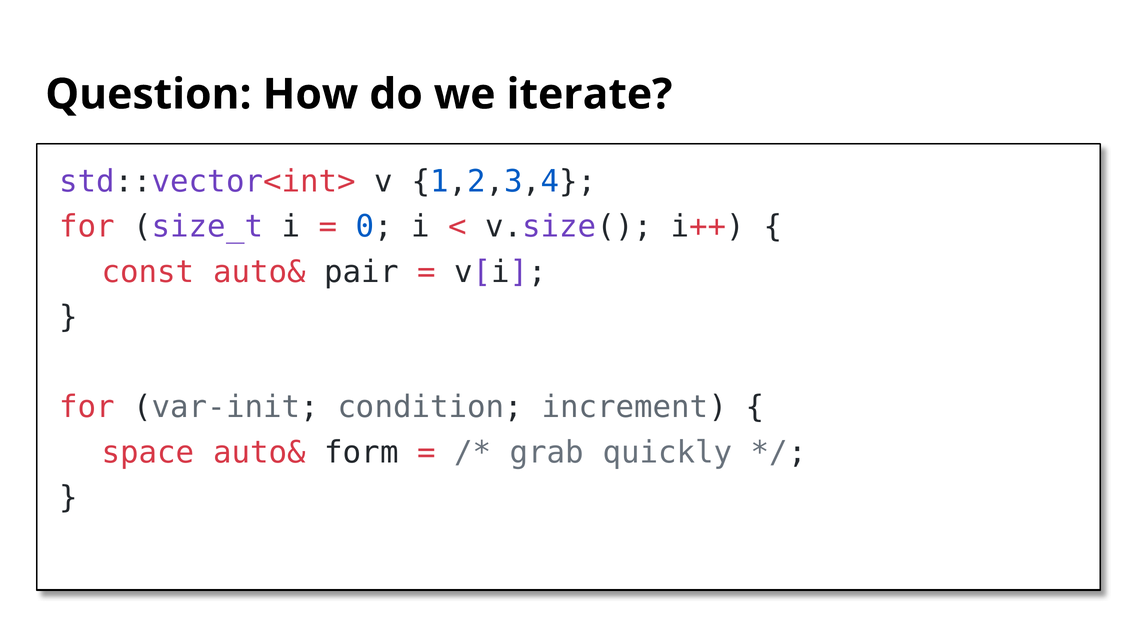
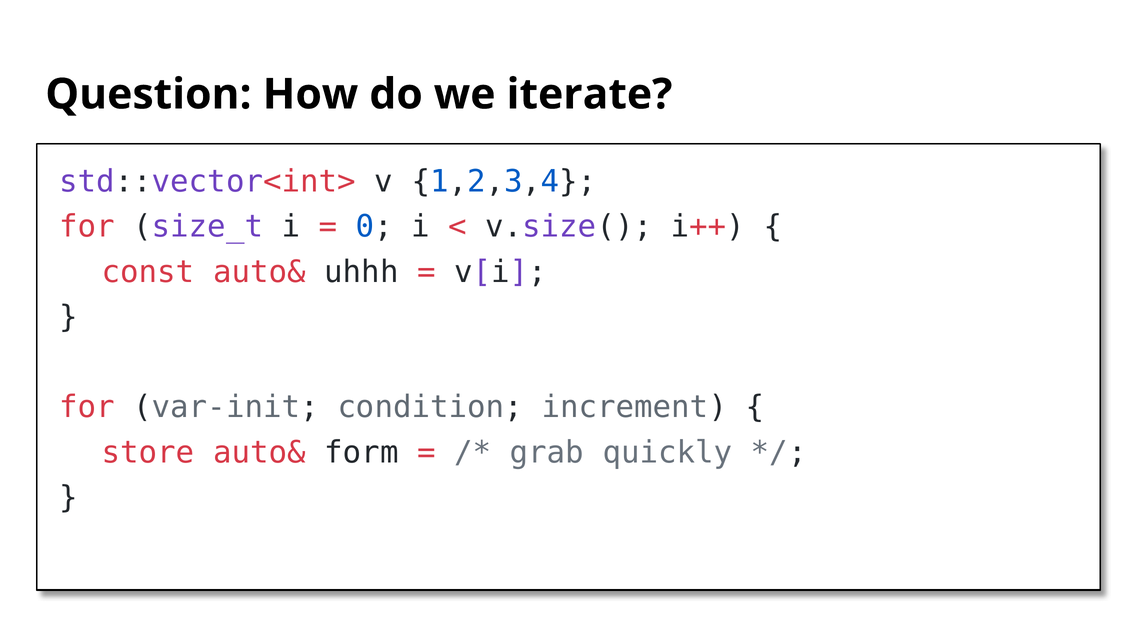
pair: pair -> uhhh (361, 272)
space: space -> store (148, 452)
